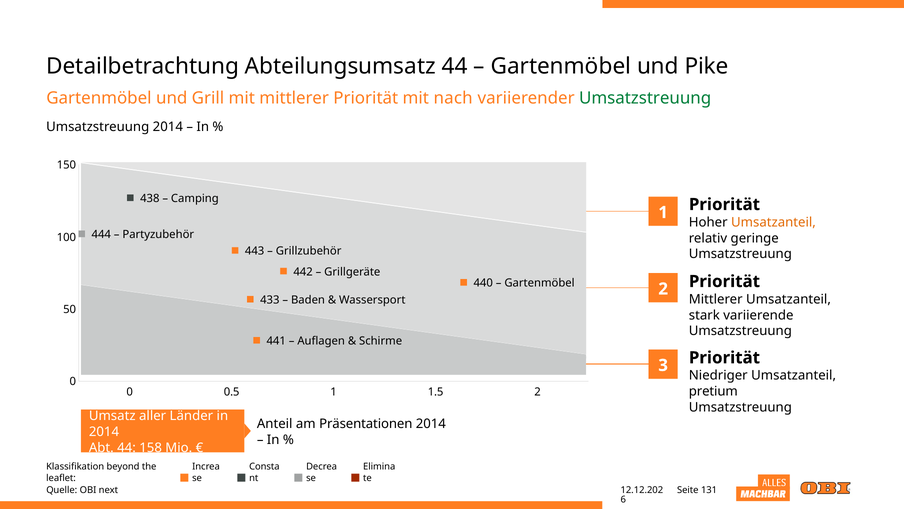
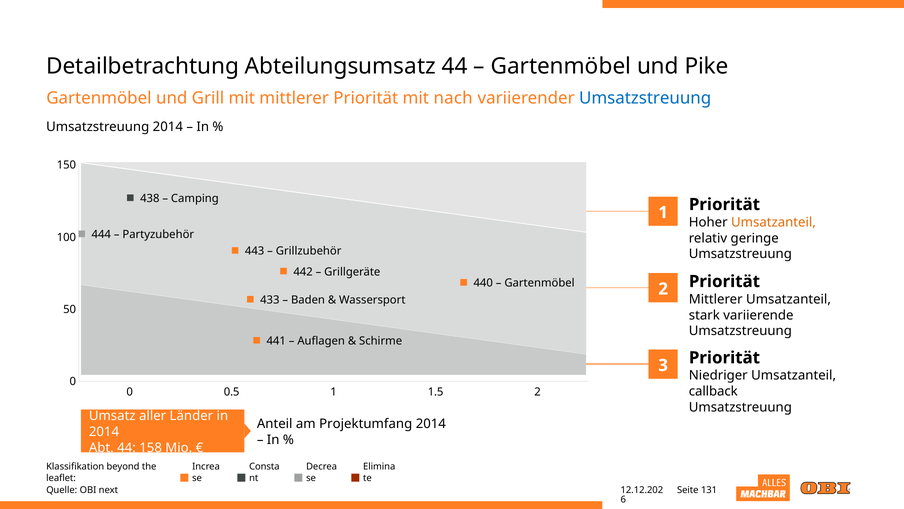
Umsatzstreuung colour: green -> blue (645, 98)
pretium: pretium -> callback (713, 391)
Präsentationen: Präsentationen -> Projektumfang (366, 424)
